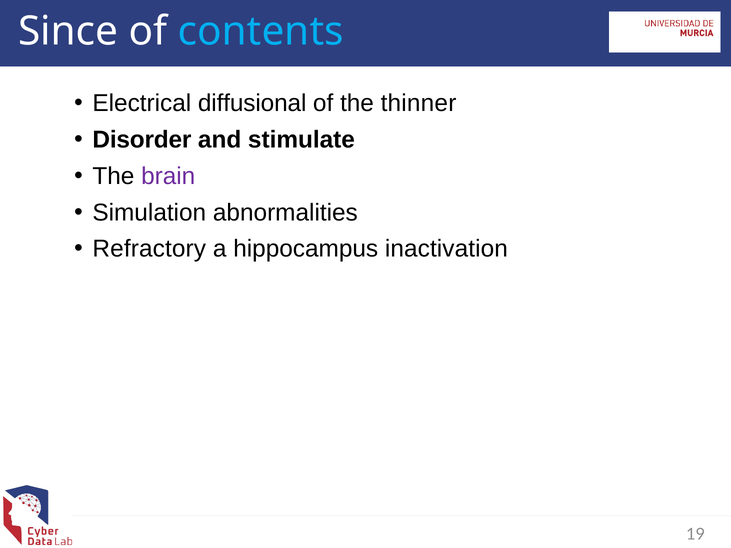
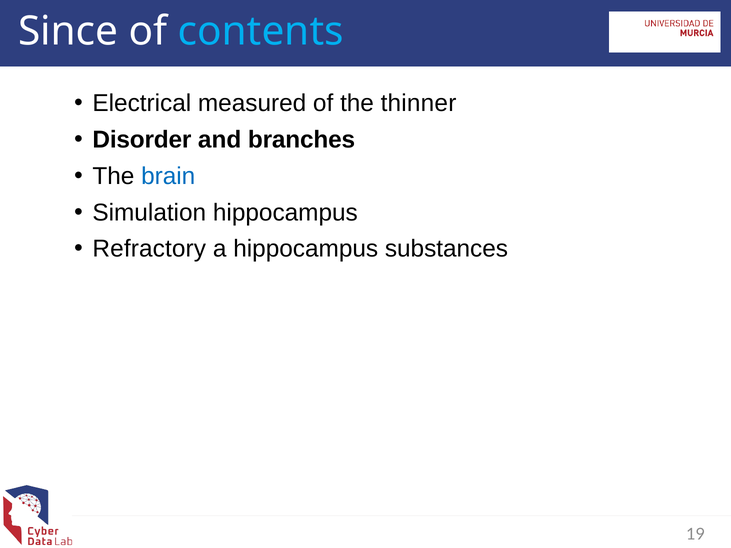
diffusional: diffusional -> measured (252, 103)
stimulate: stimulate -> branches (302, 140)
brain colour: purple -> blue (168, 176)
Simulation abnormalities: abnormalities -> hippocampus (285, 213)
inactivation: inactivation -> substances (446, 249)
